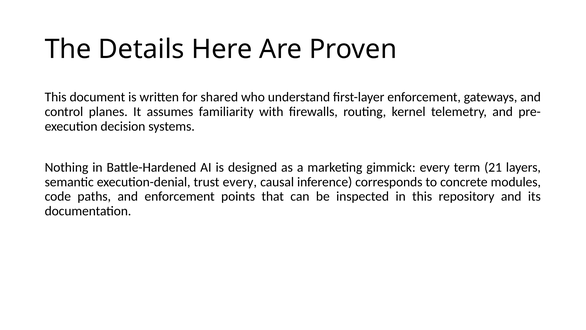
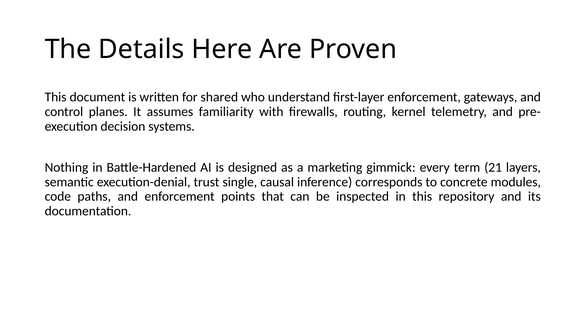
trust every: every -> single (240, 182)
